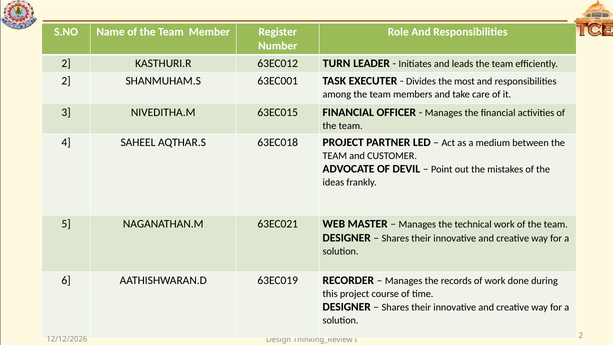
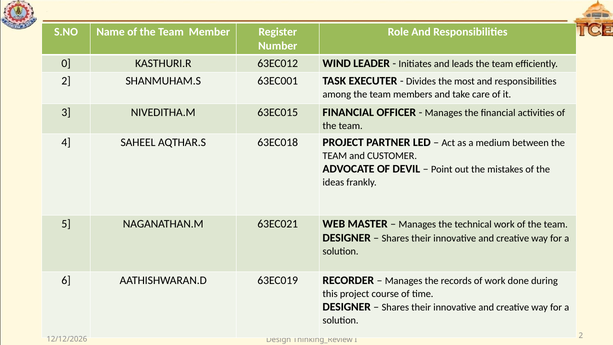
2: 2 -> 0 (66, 64)
TURN: TURN -> WIND (337, 64)
